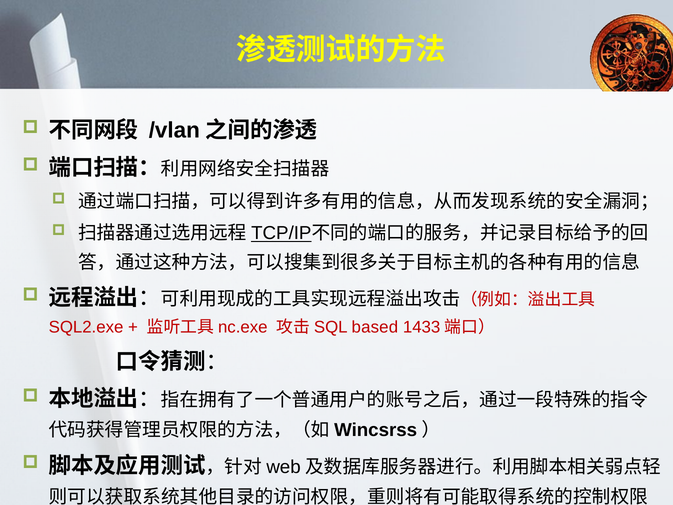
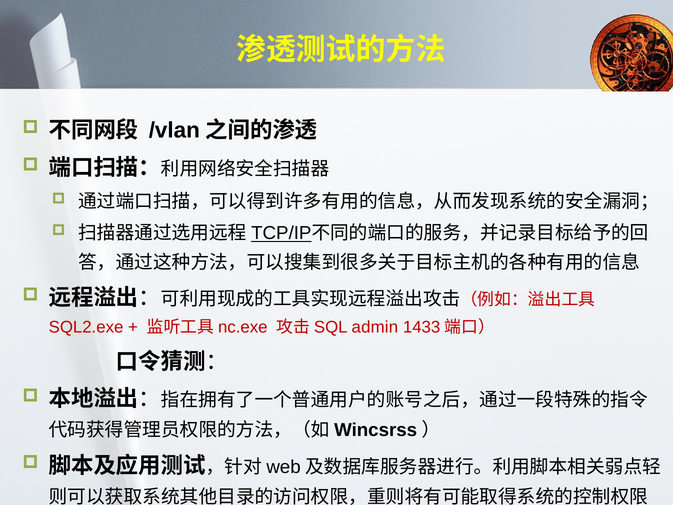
based: based -> admin (375, 327)
